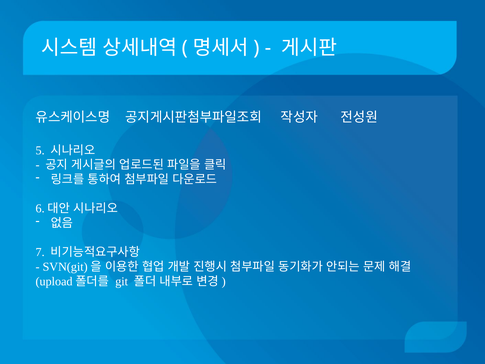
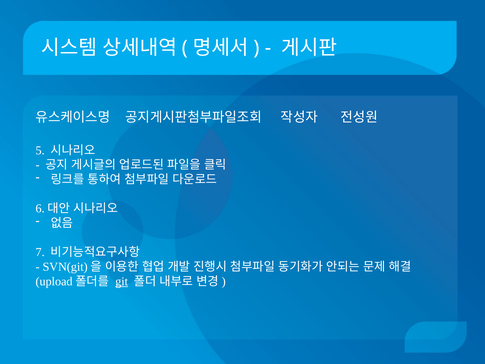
git underline: none -> present (122, 281)
